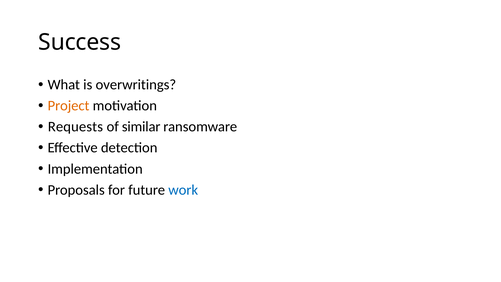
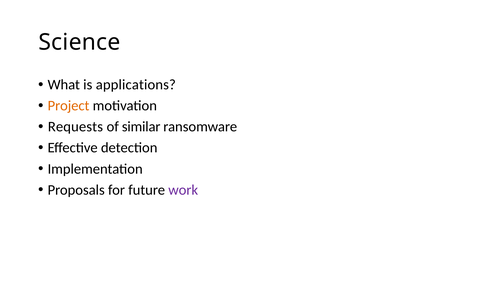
Success: Success -> Science (80, 42)
overwritings: overwritings -> applications (136, 85)
work colour: blue -> purple (183, 190)
